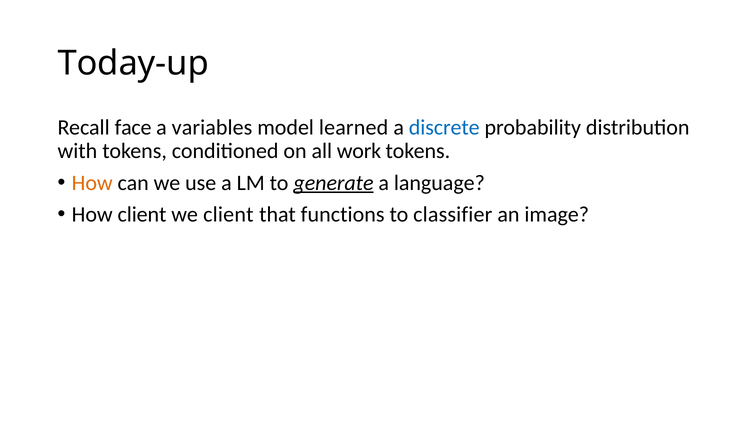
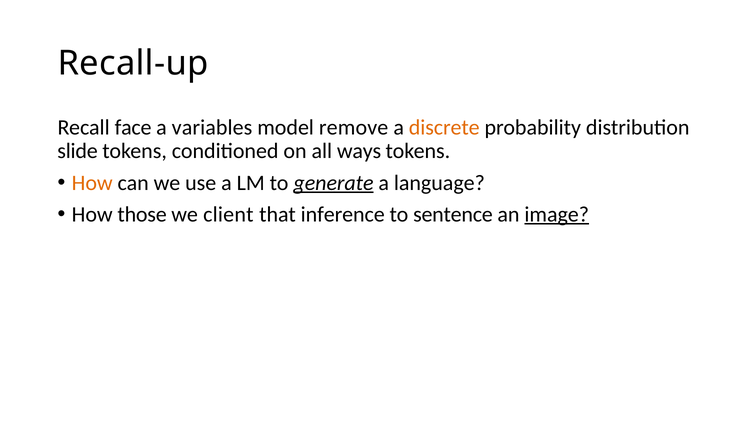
Today-up: Today-up -> Recall-up (133, 63)
learned: learned -> remove (354, 128)
discrete colour: blue -> orange (444, 128)
with: with -> slide (78, 151)
work: work -> ways (359, 151)
How client: client -> those (142, 215)
functions: functions -> inference (343, 215)
classifier: classifier -> sentence (453, 215)
image underline: none -> present (557, 215)
